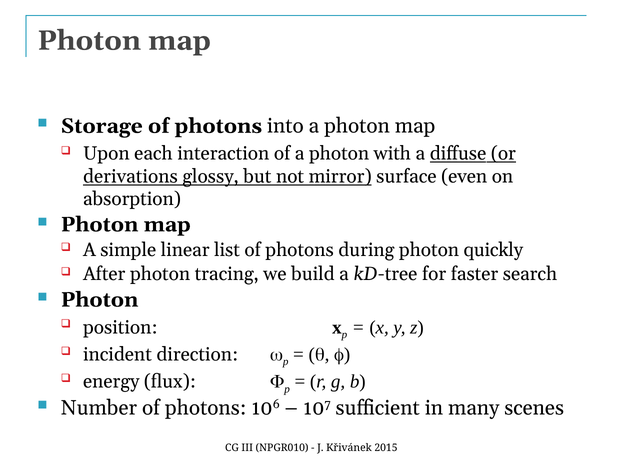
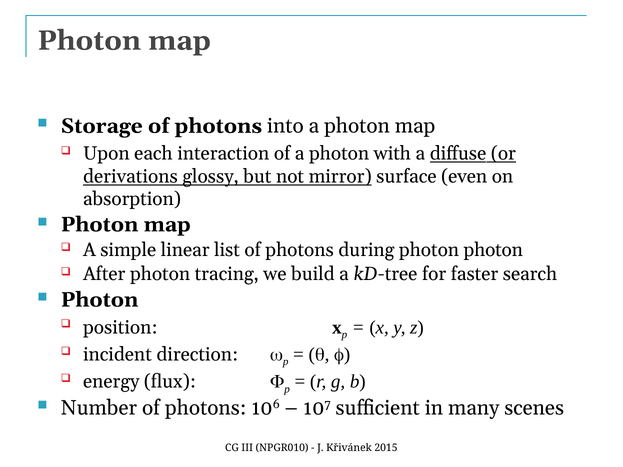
photon quickly: quickly -> photon (493, 250)
